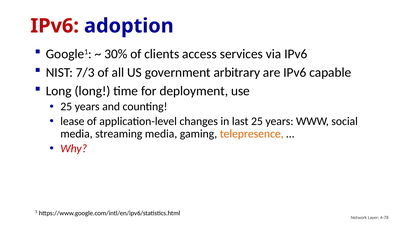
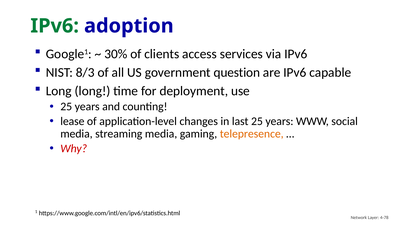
IPv6 colour: red -> green (55, 26)
7/3: 7/3 -> 8/3 (85, 72)
arbitrary: arbitrary -> question (237, 72)
